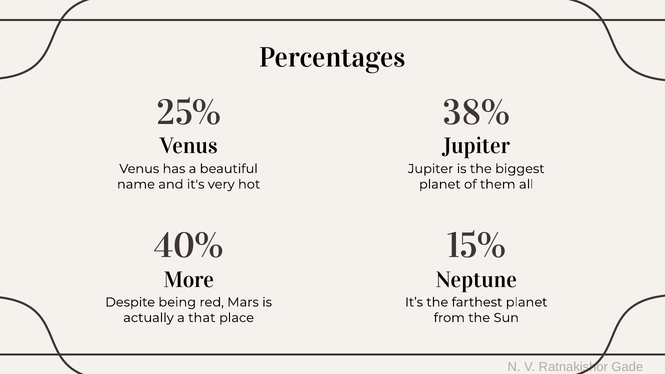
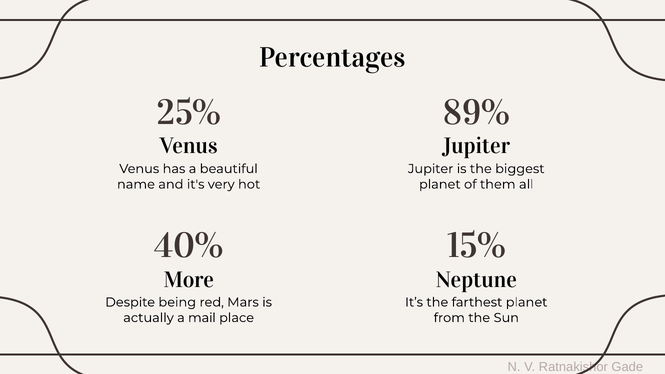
38%: 38% -> 89% (476, 112)
that: that -> mail (202, 318)
